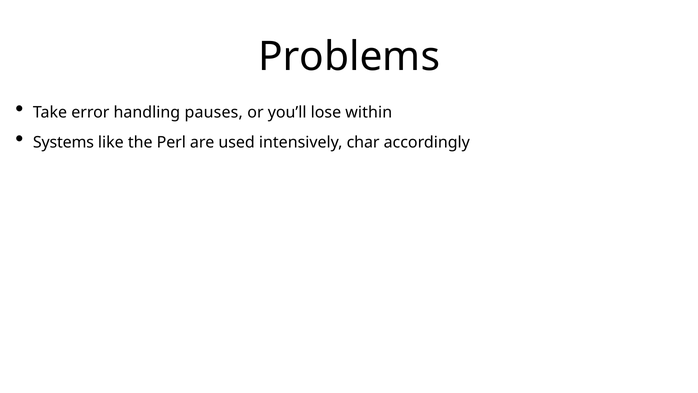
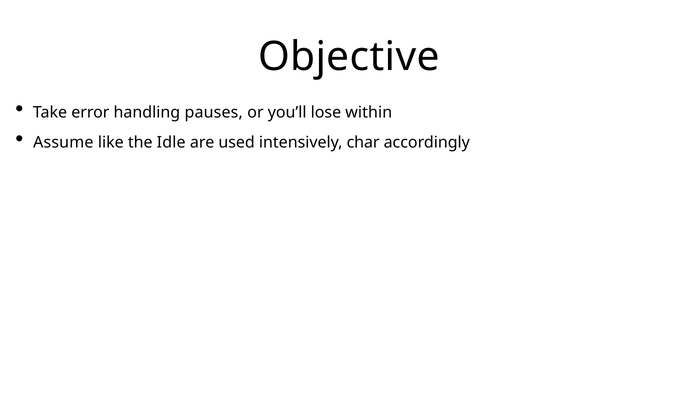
Problems: Problems -> Objective (349, 57)
Systems: Systems -> Assume (63, 142)
Perl: Perl -> Idle (171, 142)
